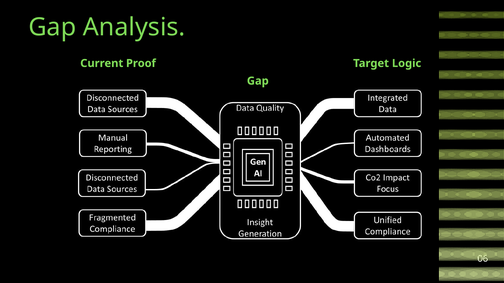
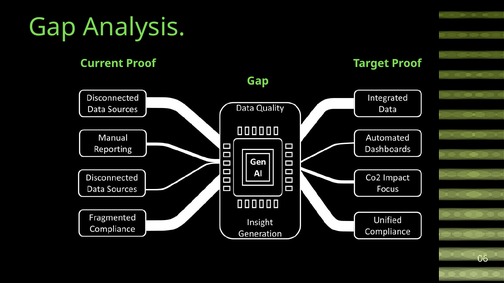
Target Logic: Logic -> Proof (407, 63)
